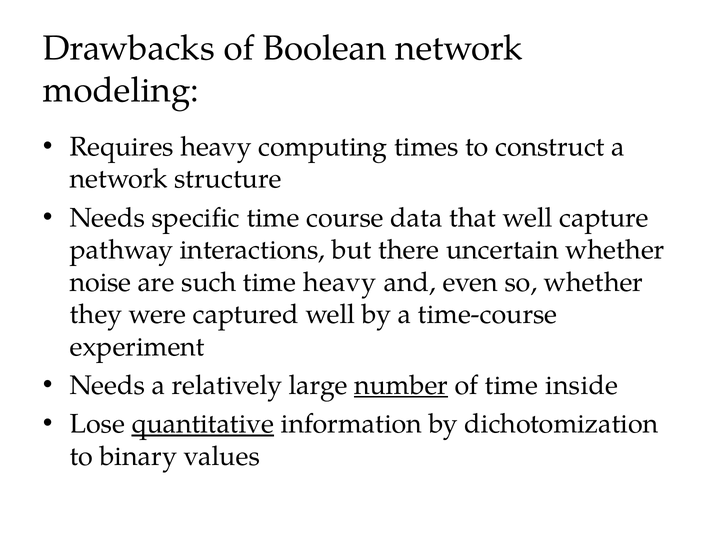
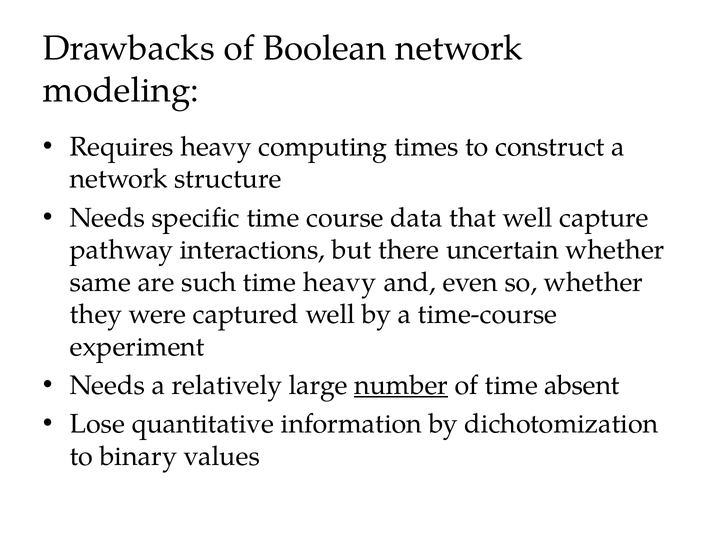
noise: noise -> same (100, 282)
inside: inside -> absent (582, 385)
quantitative underline: present -> none (203, 424)
